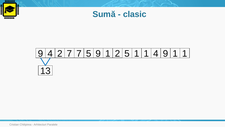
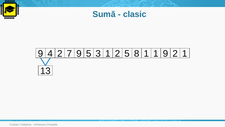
7 7: 7 -> 9 (79, 54)
5 9: 9 -> 3 (98, 54)
5 1: 1 -> 8 (137, 54)
1 4: 4 -> 1 (156, 54)
1: 1 -> 2 (175, 54)
